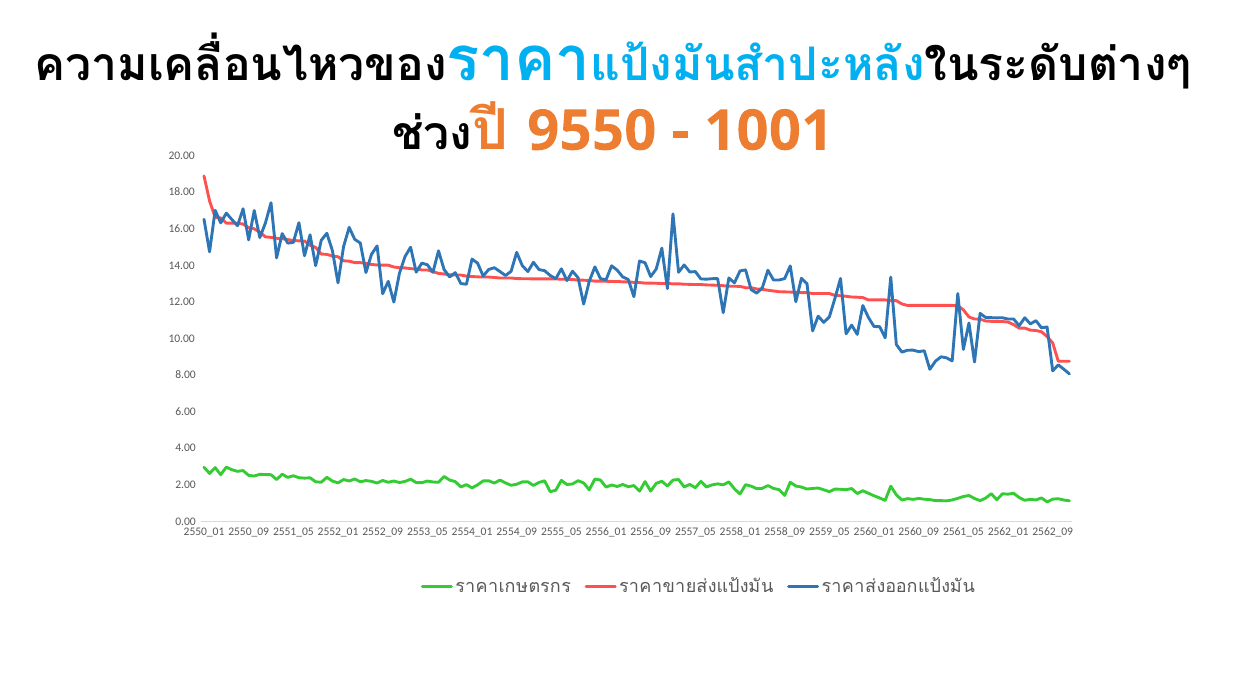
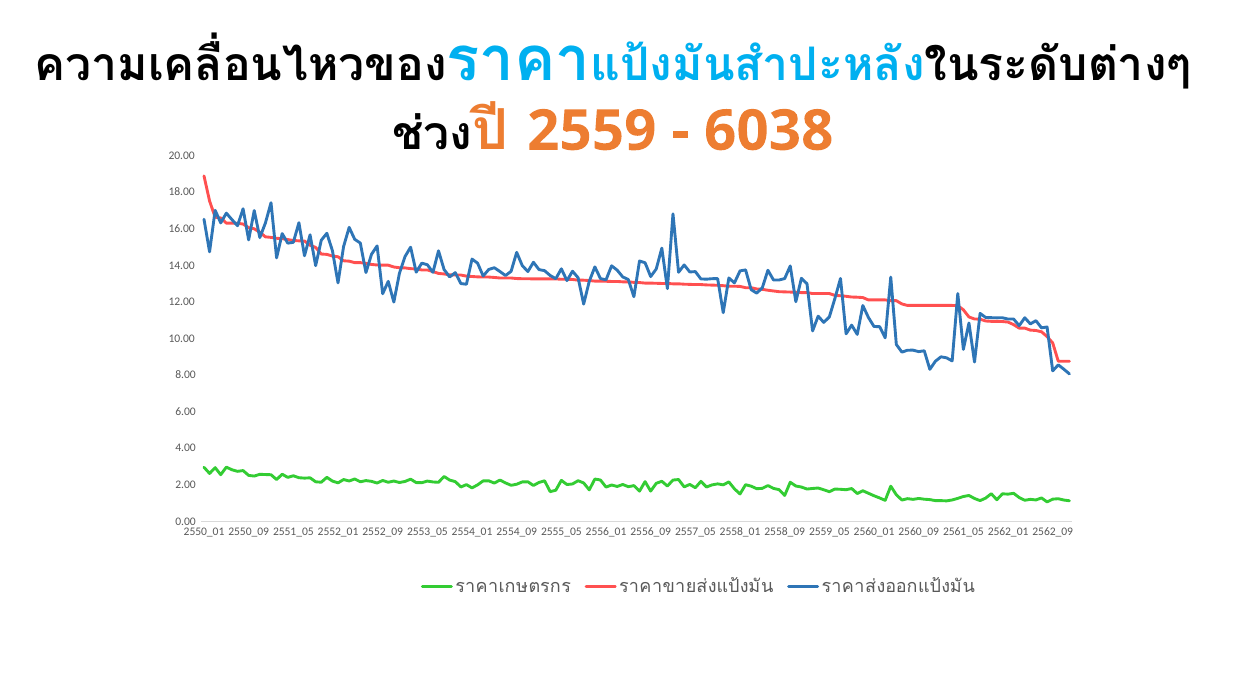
9550: 9550 -> 2559 (592, 131)
1001: 1001 -> 6038 (769, 131)
